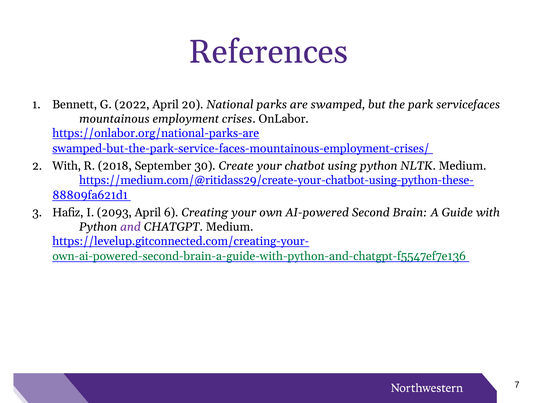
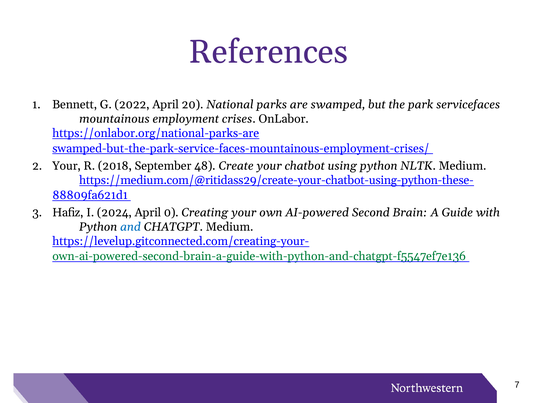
With: With -> Your (67, 166)
30: 30 -> 48 (205, 166)
2093: 2093 -> 2024 (114, 212)
6: 6 -> 0 (171, 212)
and colour: purple -> blue (131, 227)
